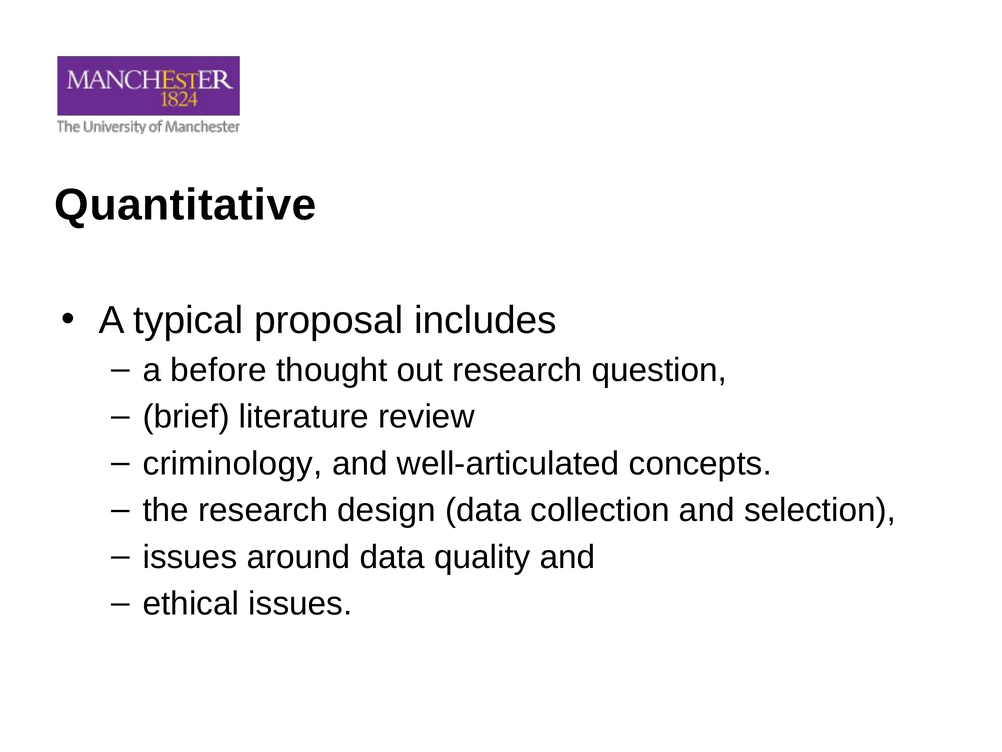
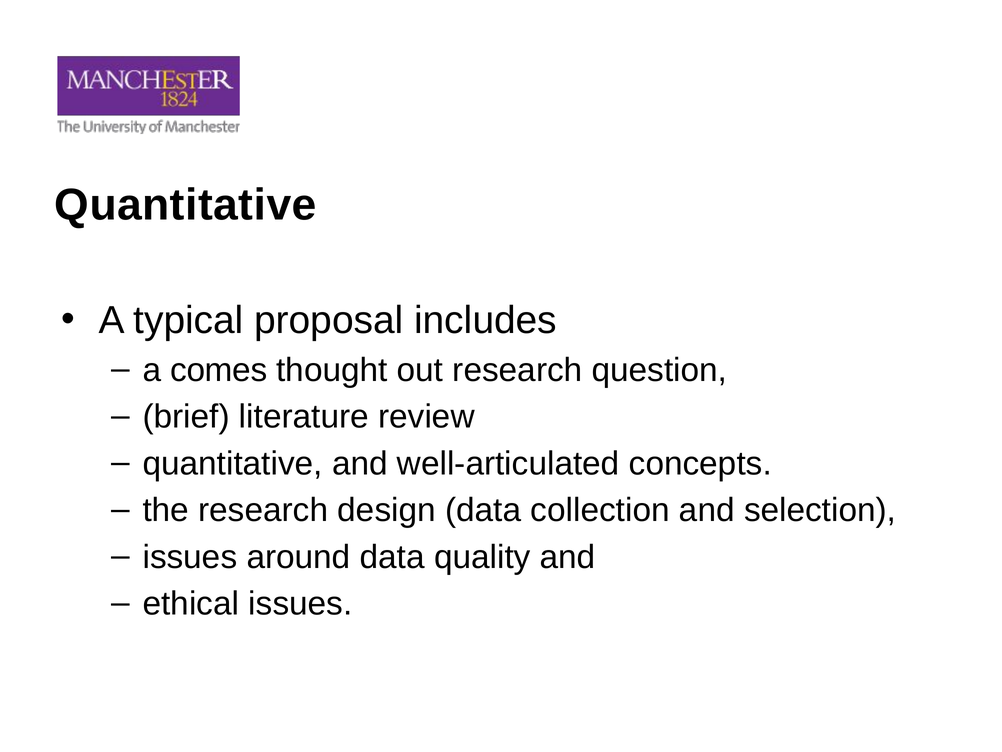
before: before -> comes (219, 370)
criminology: criminology -> quantitative (233, 463)
